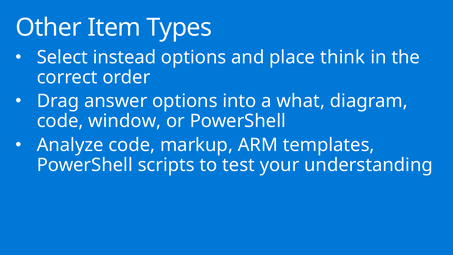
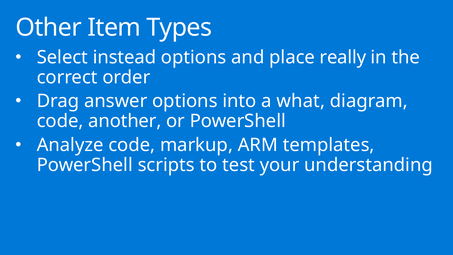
think: think -> really (343, 57)
window: window -> another (125, 121)
